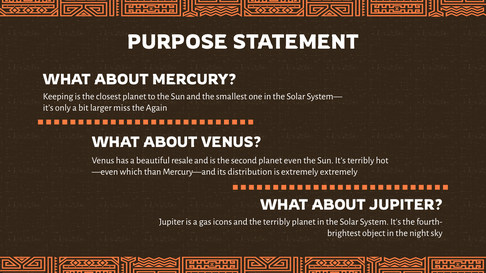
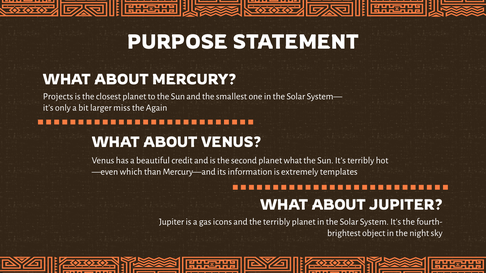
Keeping: Keeping -> Projects (58, 97)
resale: resale -> credit (182, 161)
planet even: even -> what (293, 161)
distribution: distribution -> information (250, 172)
extremely extremely: extremely -> templates (339, 172)
